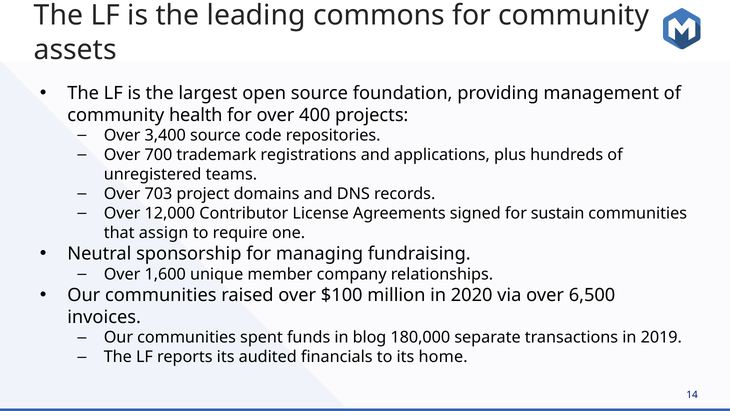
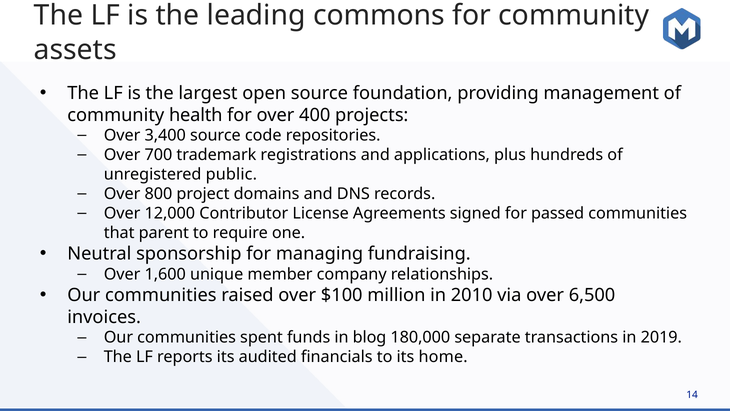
teams: teams -> public (231, 174)
703: 703 -> 800 (158, 194)
sustain: sustain -> passed (558, 213)
assign: assign -> parent (164, 233)
2020: 2020 -> 2010 (472, 295)
